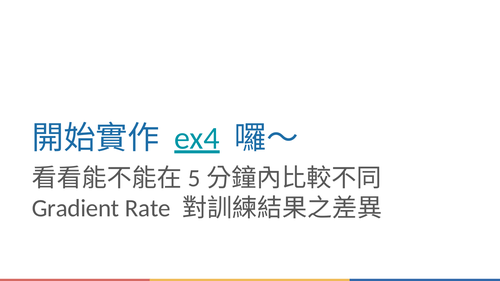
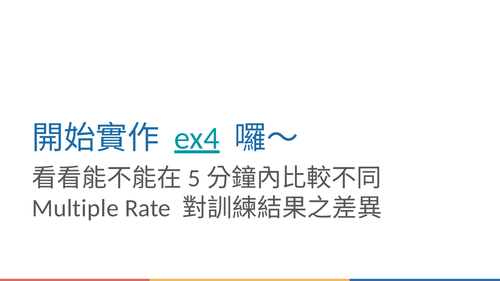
Gradient: Gradient -> Multiple (75, 209)
